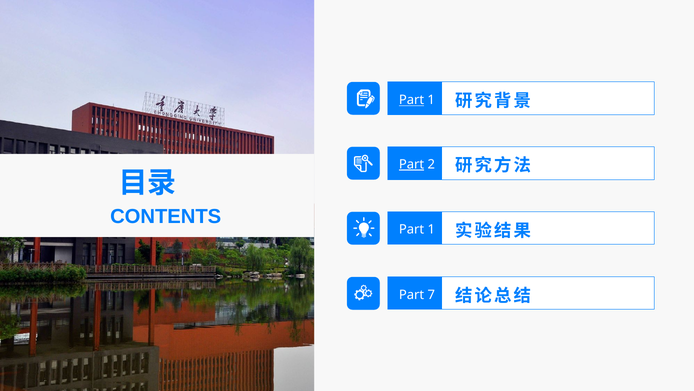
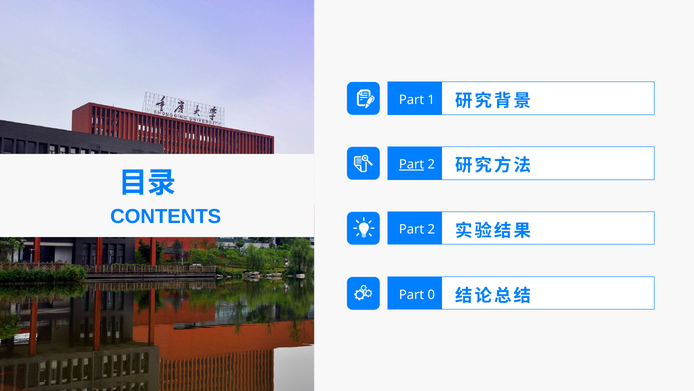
Part underline: present -> none (412, 100)
1: 1 -> 2 (431, 229)
7: 7 -> 0 (431, 295)
